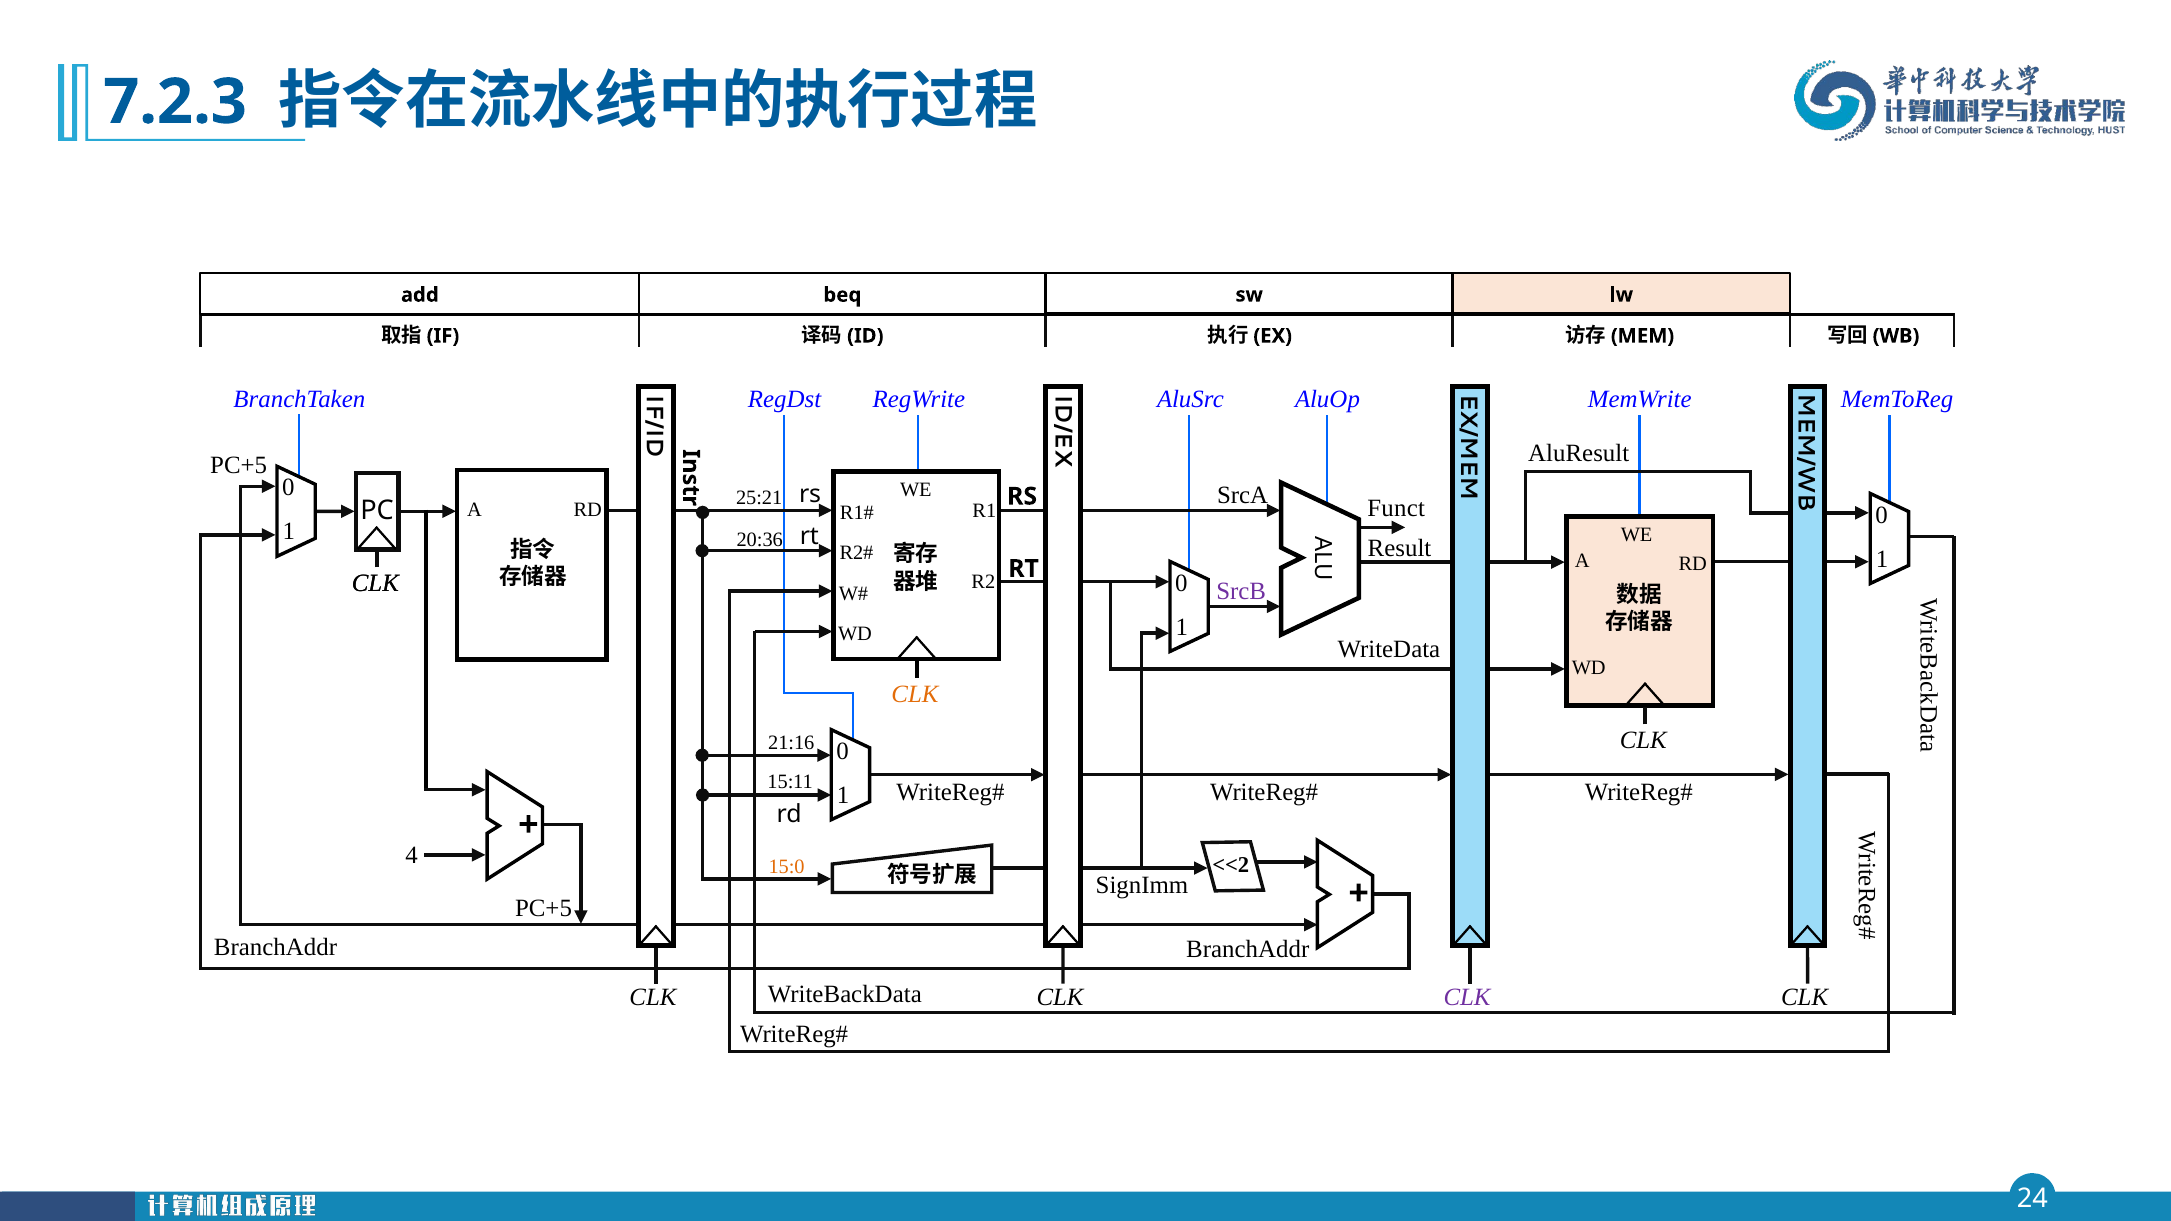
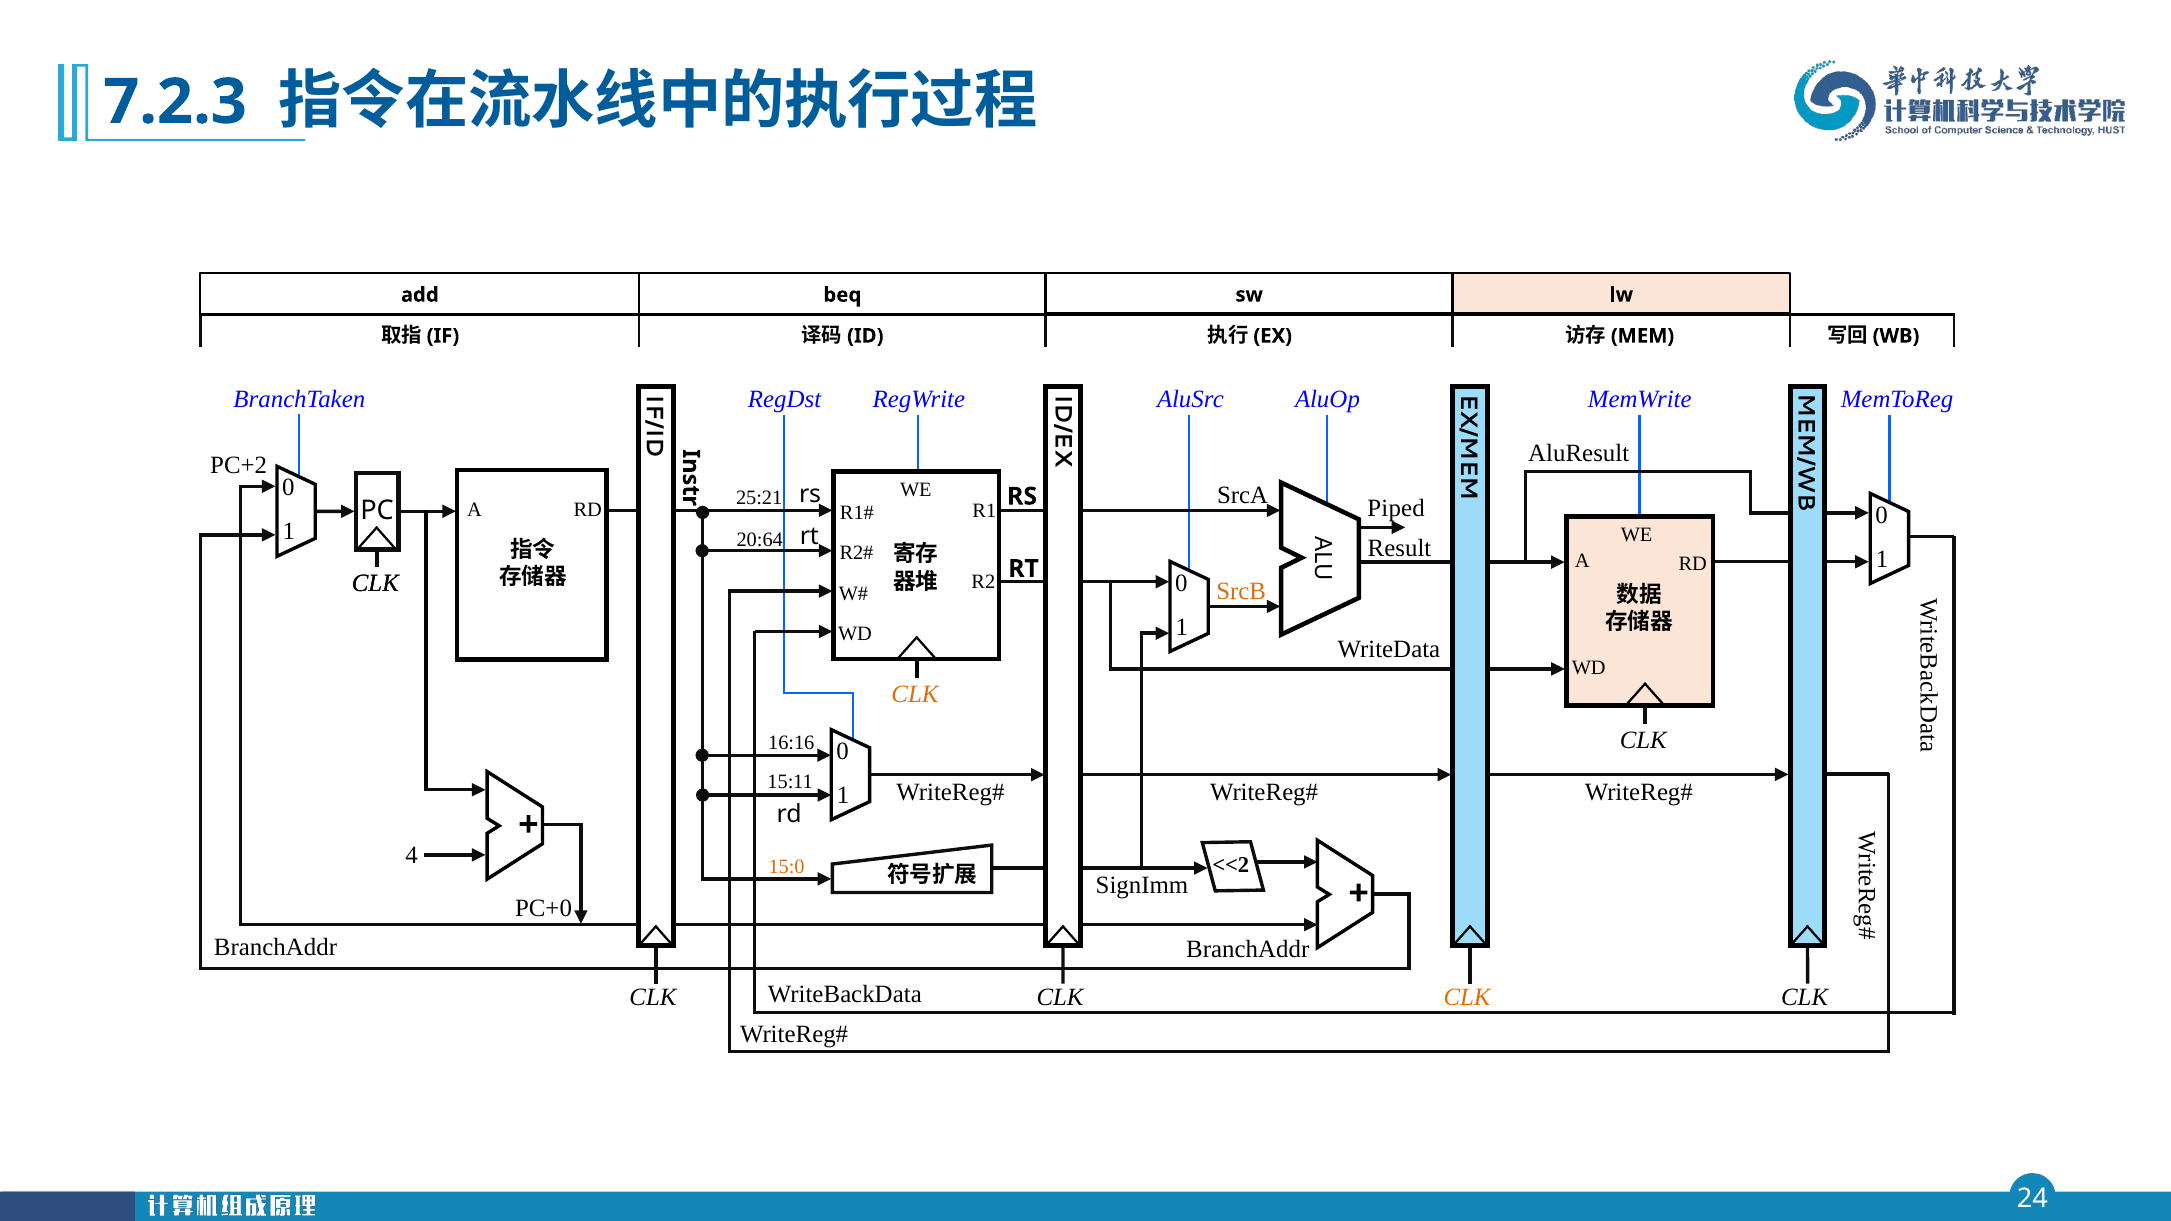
PC+5: PC+5 -> PC+2 (239, 466)
Funct: Funct -> Piped (1396, 508)
20:36: 20:36 -> 20:64 (760, 540)
SrcB colour: purple -> orange (1241, 591)
21:16: 21:16 -> 16:16 (791, 742)
PC+5: PC+5 -> PC+0 (544, 908)
CLK colour: purple -> orange (1467, 998)
